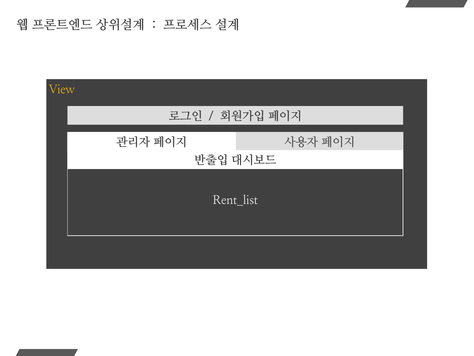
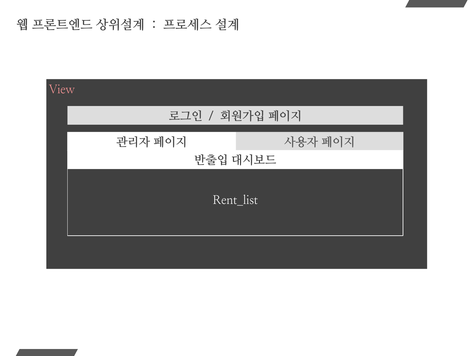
View colour: yellow -> pink (62, 89)
